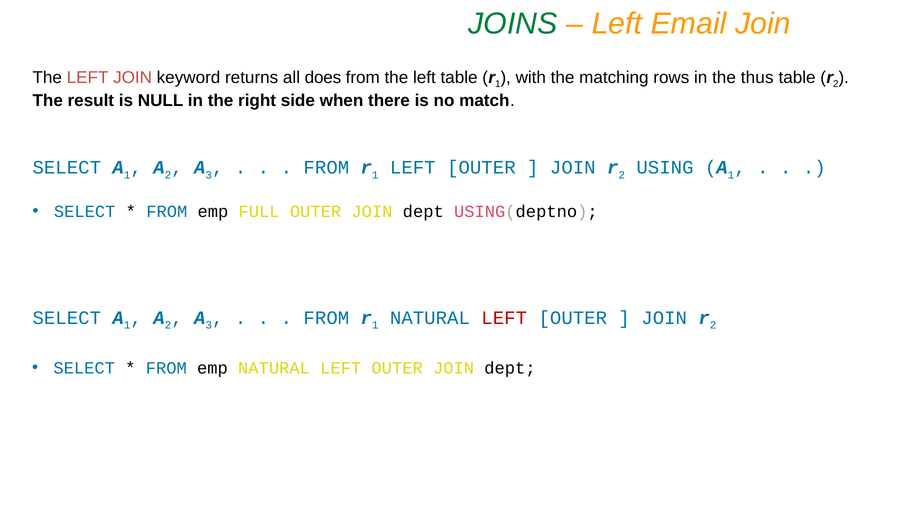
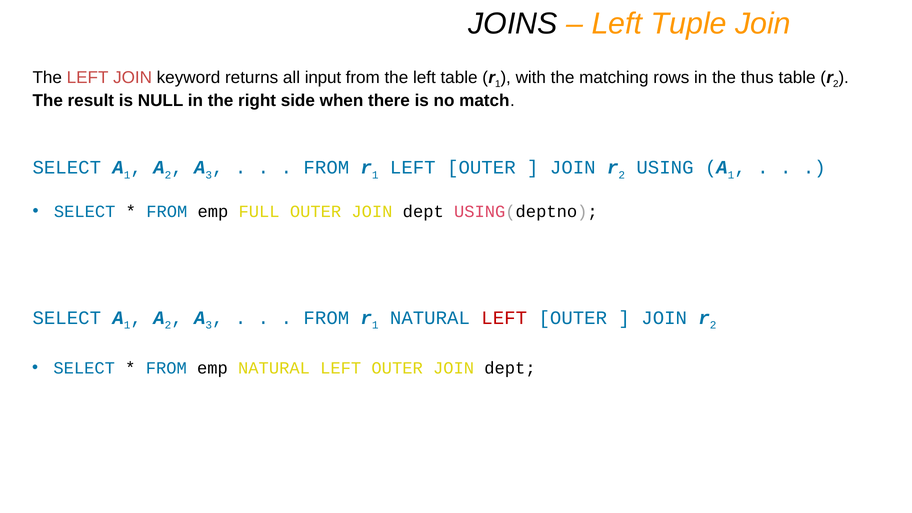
JOINS colour: green -> black (513, 24)
Email: Email -> Tuple (689, 24)
does: does -> input (323, 77)
